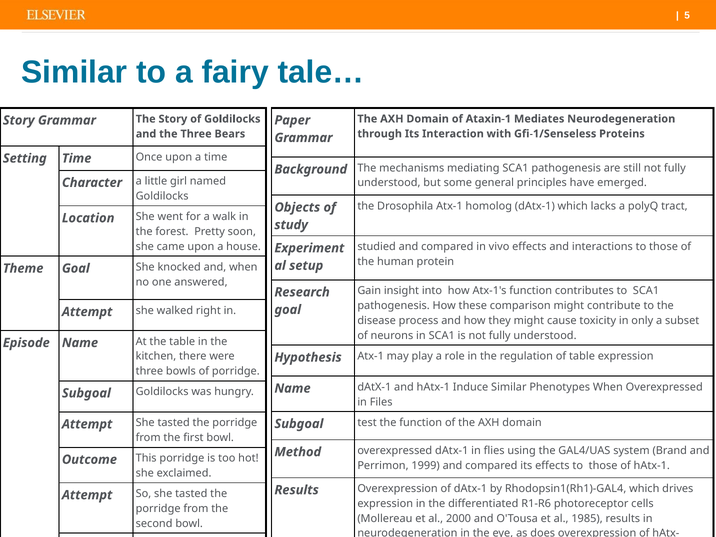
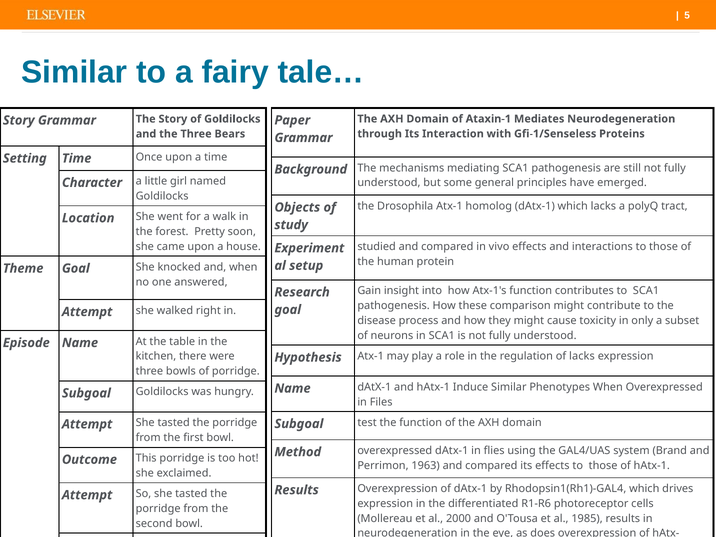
of table: table -> lacks (582, 356)
1999: 1999 -> 1963 (426, 466)
